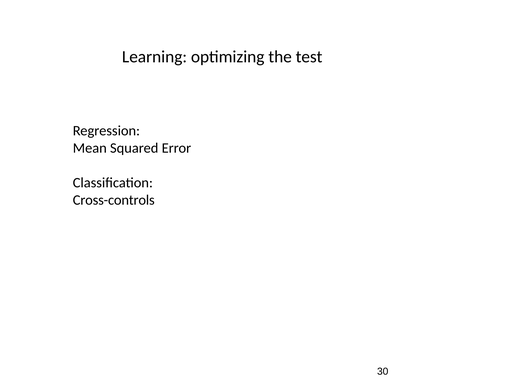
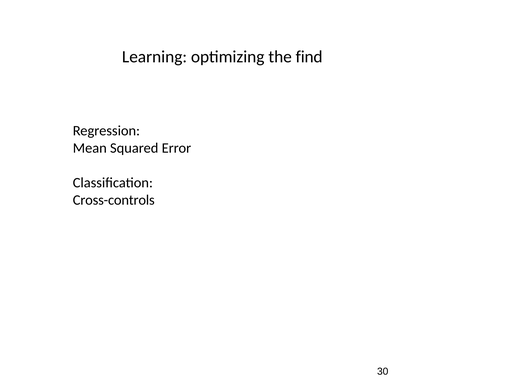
test: test -> find (309, 57)
